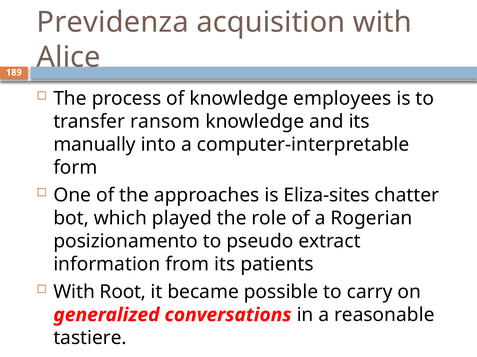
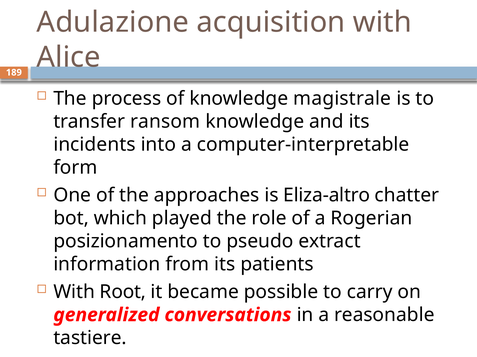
Previdenza: Previdenza -> Adulazione (113, 22)
employees: employees -> magistrale (342, 99)
manually: manually -> incidents (94, 145)
Eliza-sites: Eliza-sites -> Eliza-altro (327, 196)
